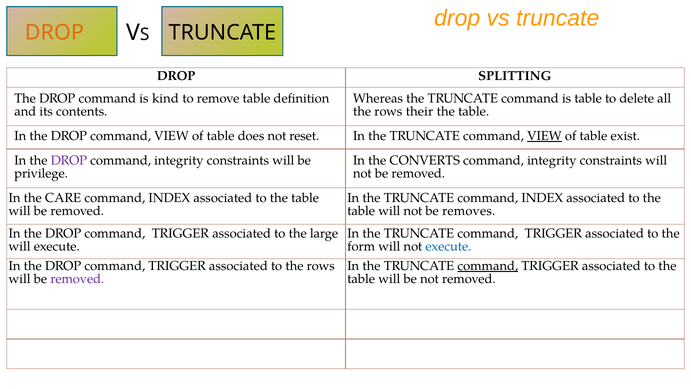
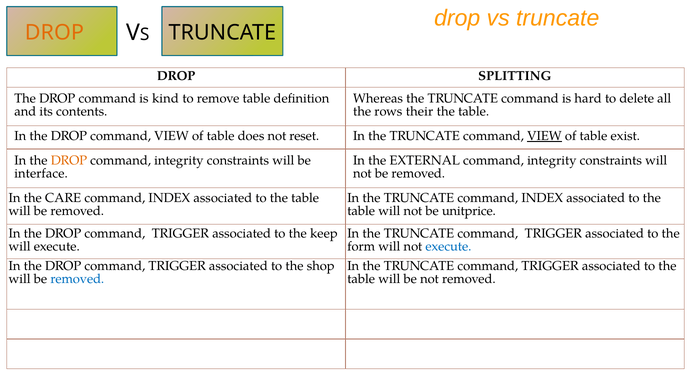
is table: table -> hard (588, 98)
DROP colour: purple -> orange (69, 160)
CONVERTS: CONVERTS -> EXTERNAL (425, 160)
privilege: privilege -> interface (41, 173)
removes: removes -> unitprice (469, 211)
large: large -> keep (324, 233)
to the rows: rows -> shop (321, 266)
command underline: present -> none (488, 266)
removed colour: purple -> blue (77, 279)
